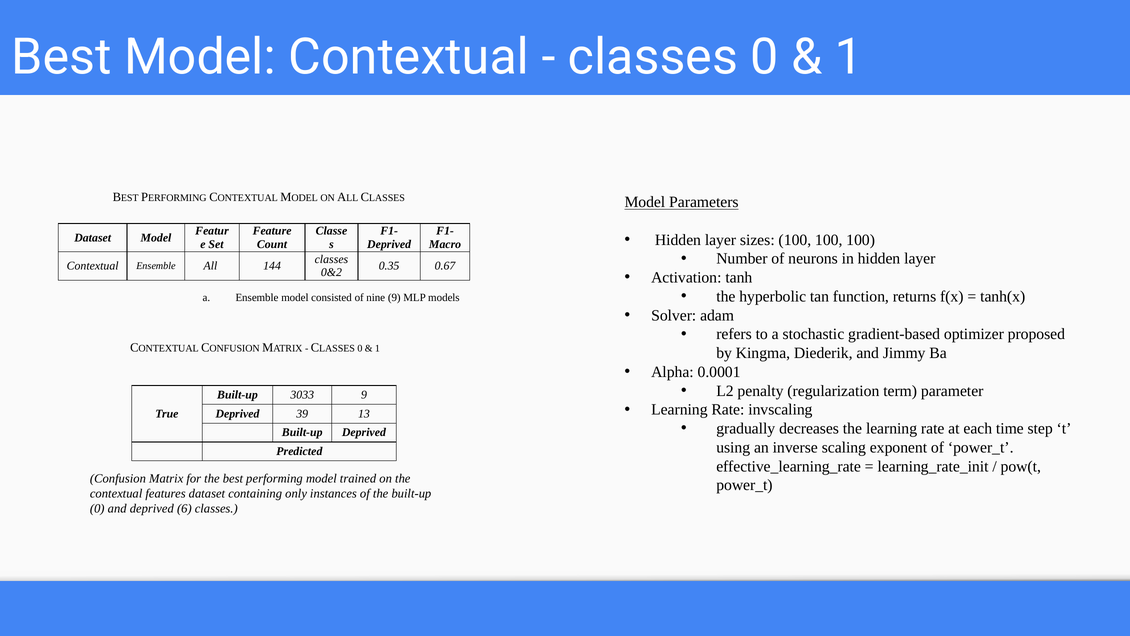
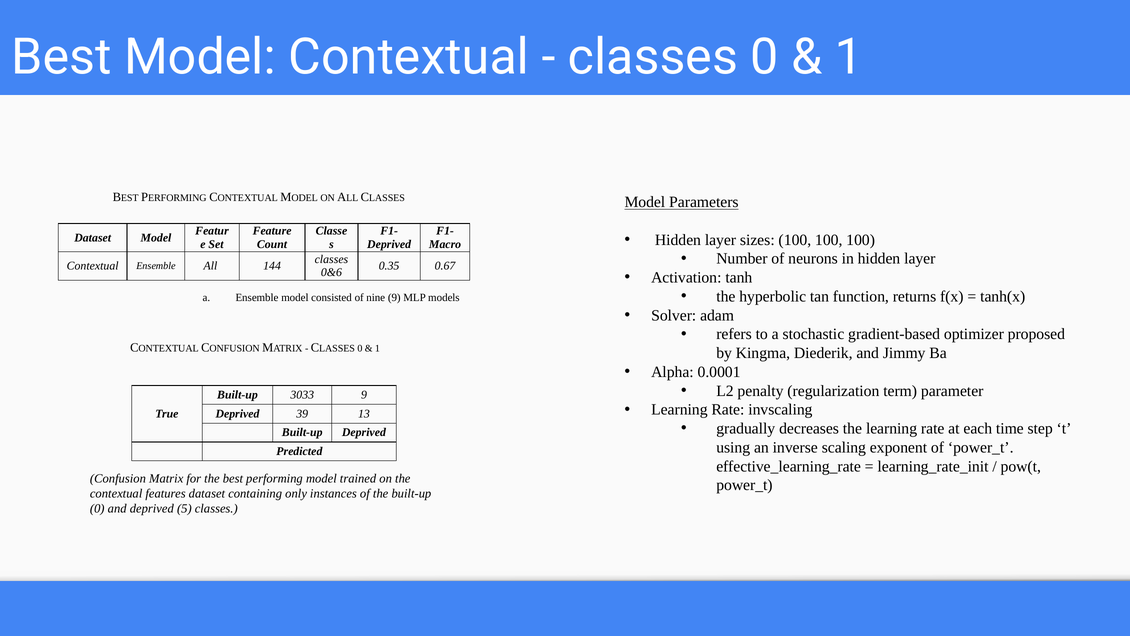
0&2: 0&2 -> 0&6 (331, 272)
6: 6 -> 5 (184, 508)
